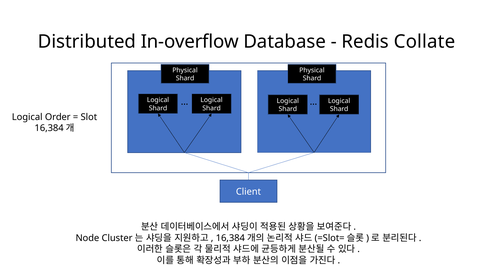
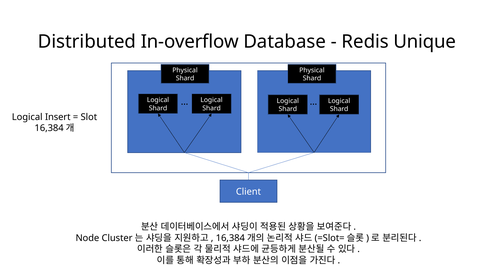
Collate: Collate -> Unique (425, 42)
Order: Order -> Insert (58, 117)
